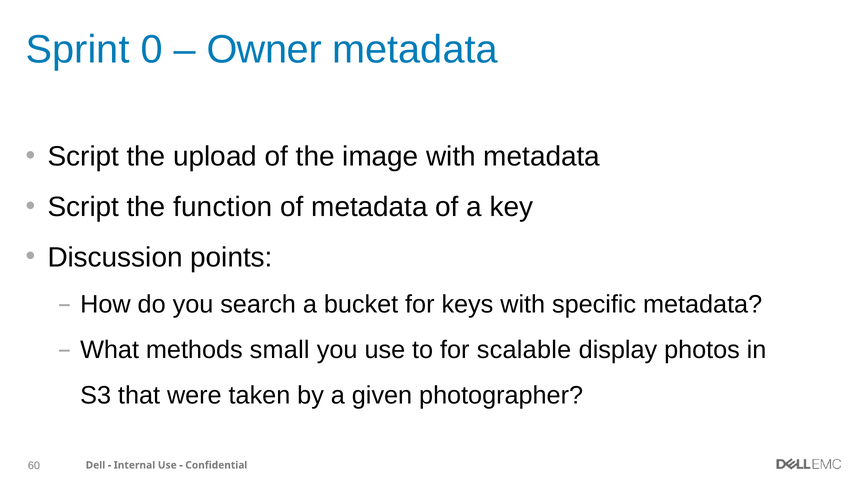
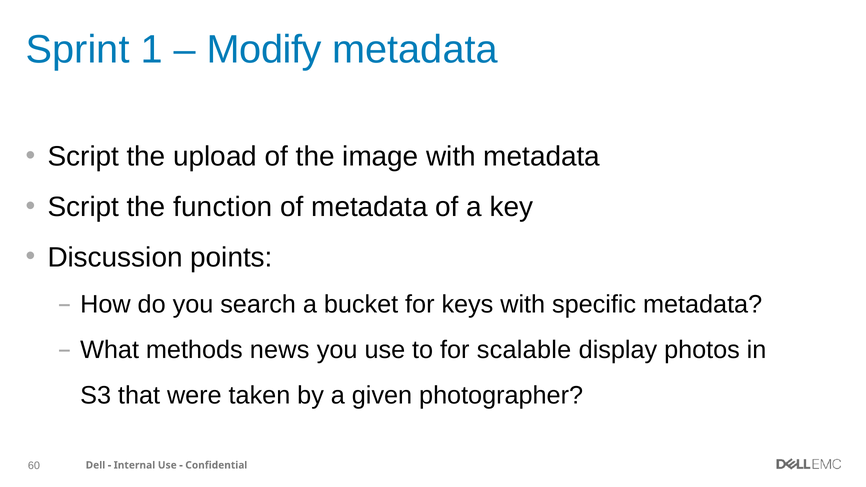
0: 0 -> 1 (152, 50)
Owner: Owner -> Modify (264, 50)
small: small -> news (280, 350)
